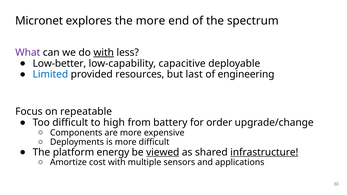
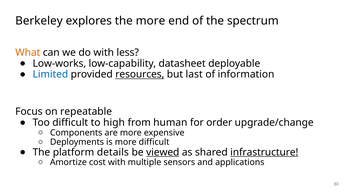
Micronet: Micronet -> Berkeley (39, 21)
What colour: purple -> orange (28, 53)
with underline: present -> none (104, 53)
Low-better: Low-better -> Low-works (59, 64)
capacitive: capacitive -> datasheet (182, 64)
resources underline: none -> present (140, 74)
engineering: engineering -> information (246, 74)
battery: battery -> human (170, 123)
energy: energy -> details (113, 152)
